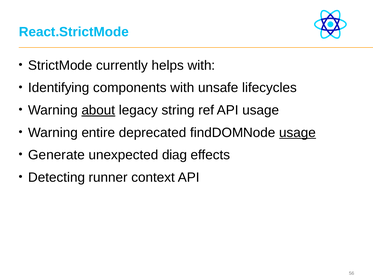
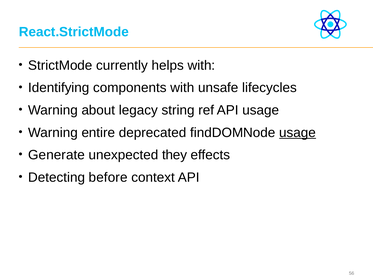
about underline: present -> none (98, 110)
diag: diag -> they (175, 155)
runner: runner -> before (108, 177)
